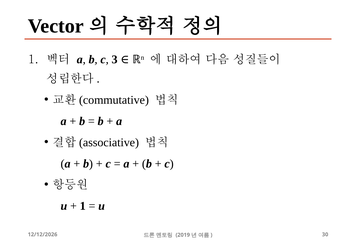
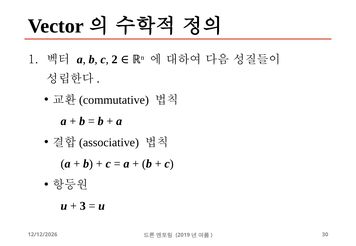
3: 3 -> 2 (115, 60)
1: 1 -> 3 (83, 206)
